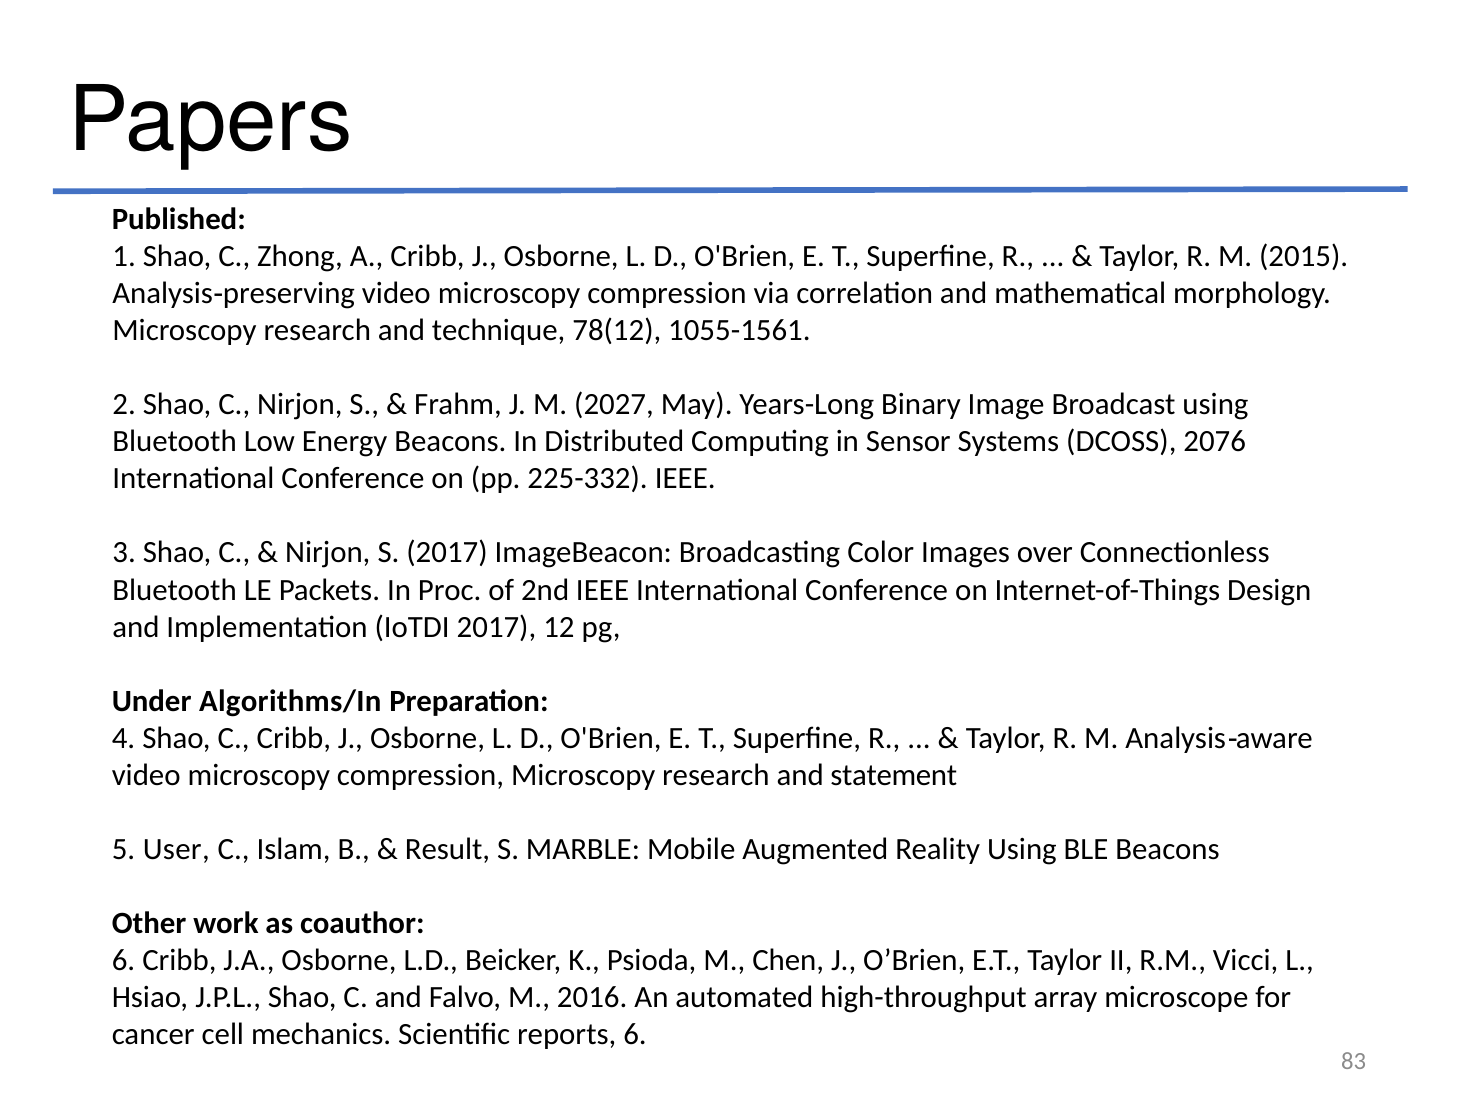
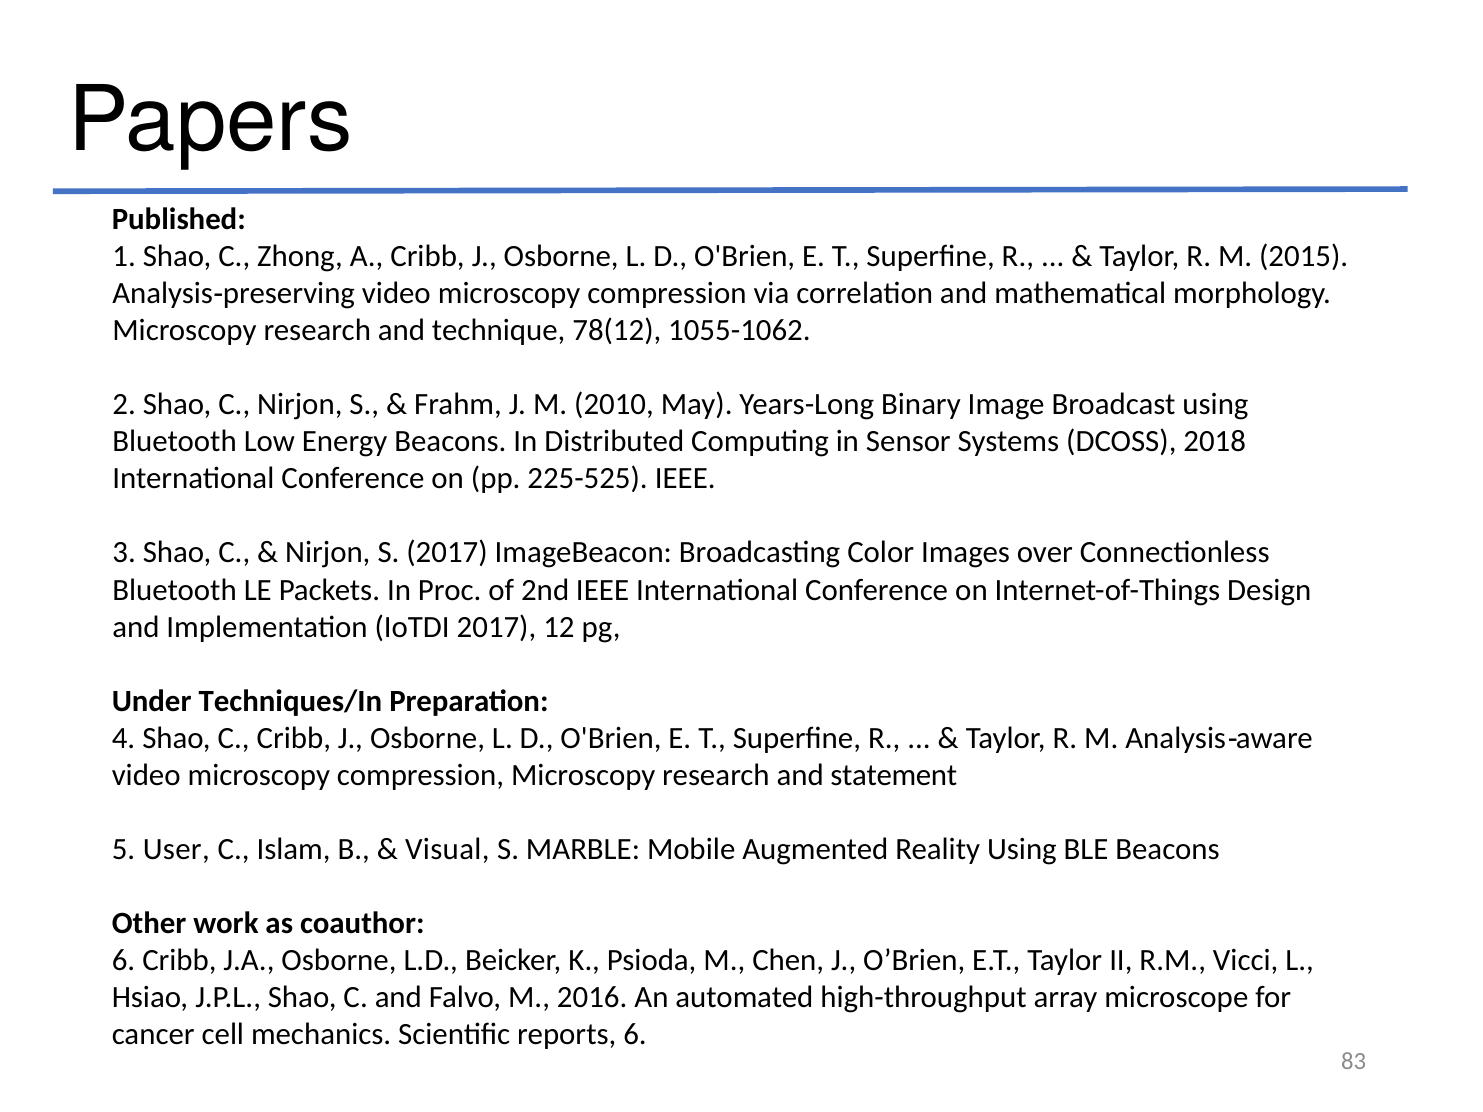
1055-1561: 1055-1561 -> 1055-1062 (739, 330)
2027: 2027 -> 2010 (614, 405)
2076: 2076 -> 2018 (1215, 442)
225-332: 225-332 -> 225-525 (588, 479)
Algorithms/In: Algorithms/In -> Techniques/In (290, 701)
Result: Result -> Visual (447, 849)
